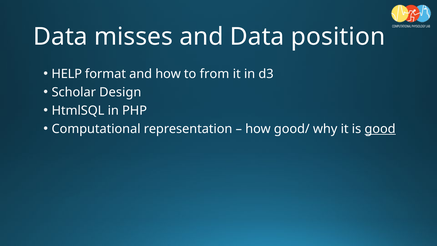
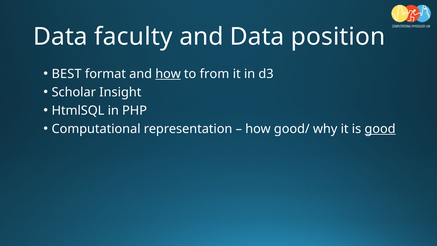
misses: misses -> faculty (133, 37)
HELP: HELP -> BEST (67, 74)
how underline: none -> present (168, 74)
Design: Design -> Insight (120, 92)
